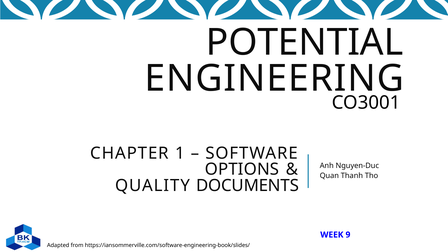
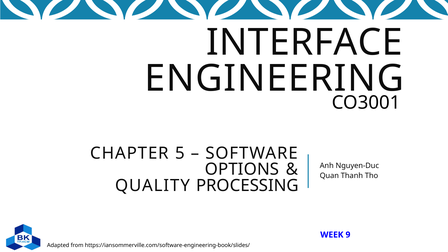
POTENTIAL: POTENTIAL -> INTERFACE (304, 43)
1: 1 -> 5 (180, 153)
DOCUMENTS: DOCUMENTS -> PROCESSING (247, 185)
